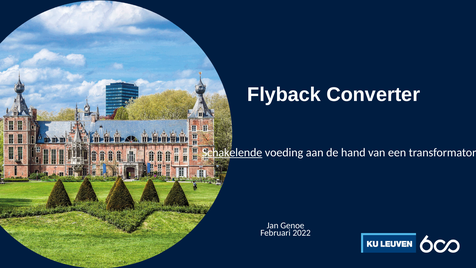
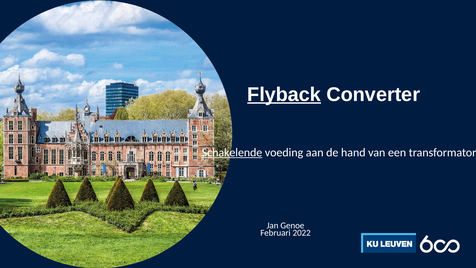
Flyback underline: none -> present (284, 94)
